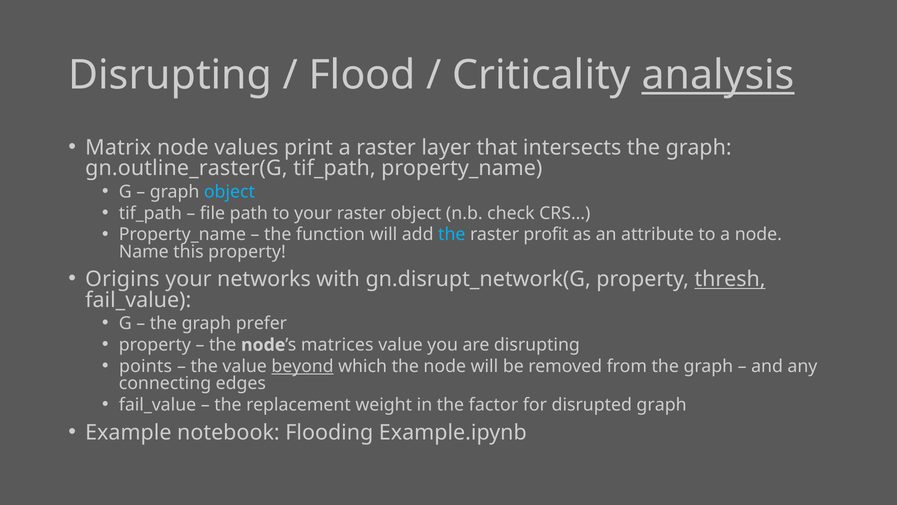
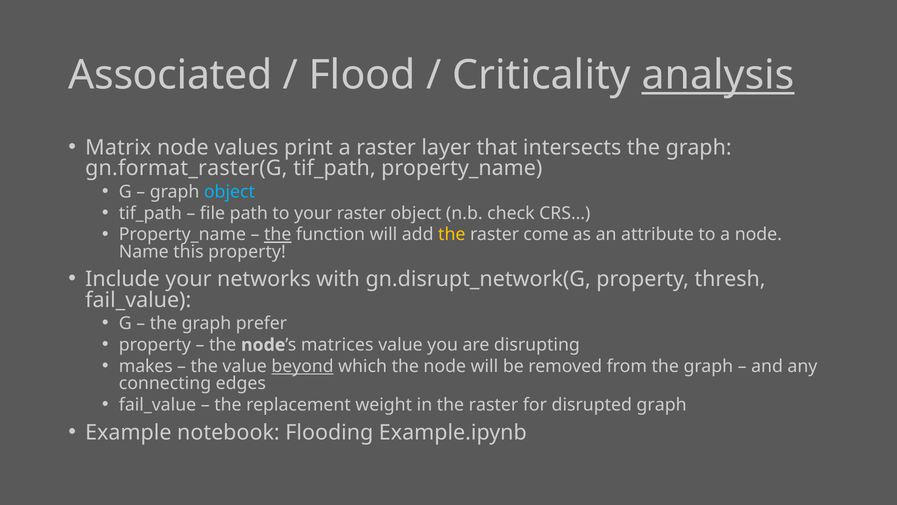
Disrupting: Disrupting -> Associated (170, 75)
gn.outline_raster(G: gn.outline_raster(G -> gn.format_raster(G (186, 168)
the underline: none -> present (278, 234)
the colour: light blue -> yellow (452, 234)
profit: profit -> come (546, 234)
Origins: Origins -> Include (123, 279)
thresh underline: present -> none (730, 279)
points: points -> makes (146, 366)
in the factor: factor -> raster (493, 405)
